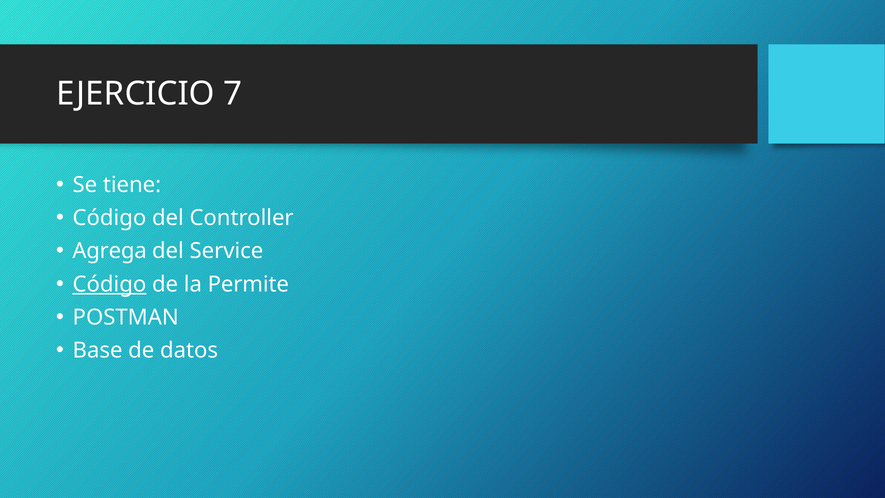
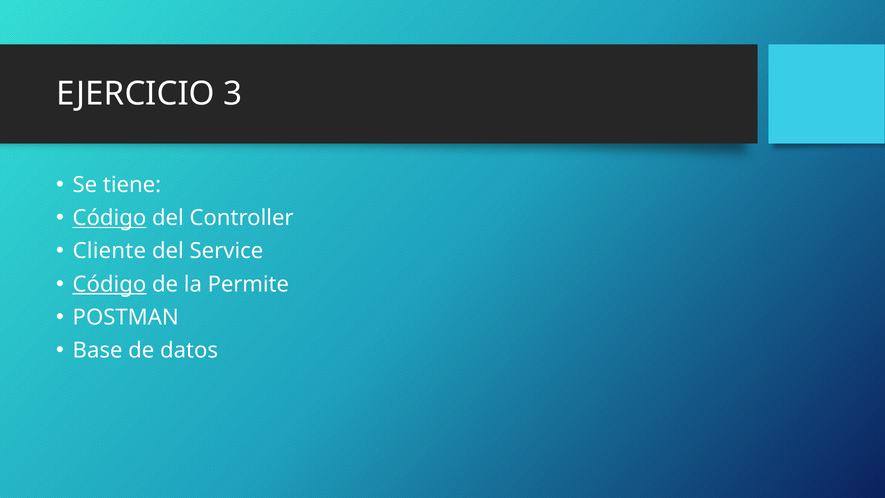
7: 7 -> 3 (233, 94)
Código underline: none -> present (109, 218)
Agrega: Agrega -> Cliente (109, 251)
